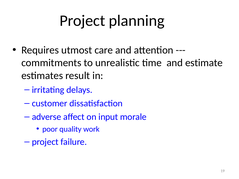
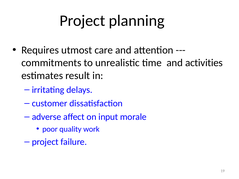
estimate: estimate -> activities (204, 63)
